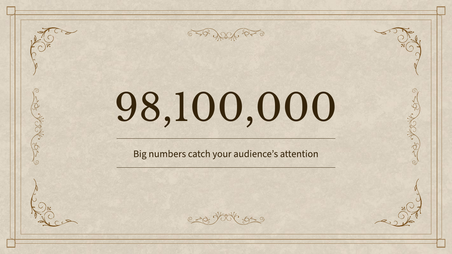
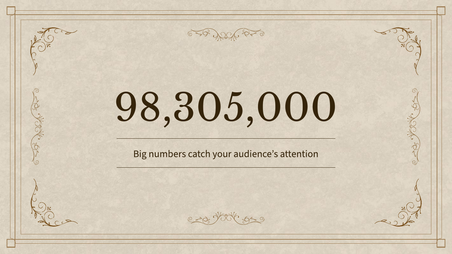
98,100,000: 98,100,000 -> 98,305,000 (226, 109)
